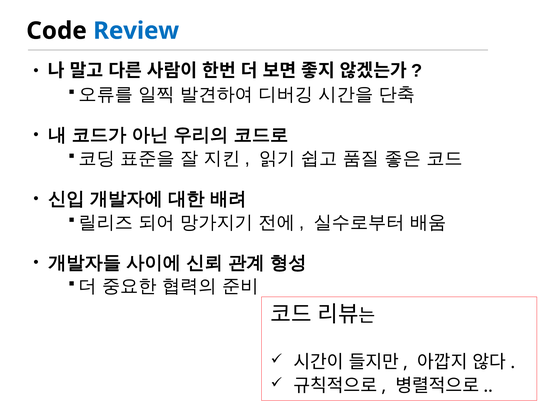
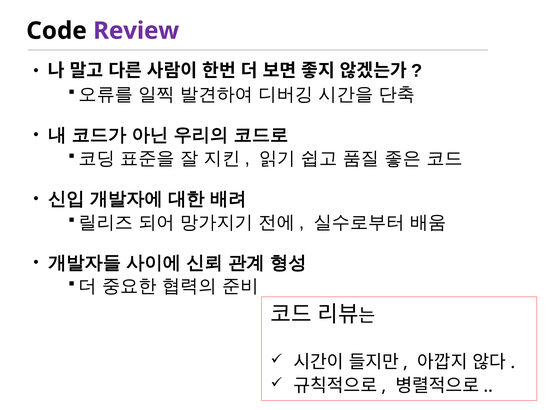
Review colour: blue -> purple (136, 31)
